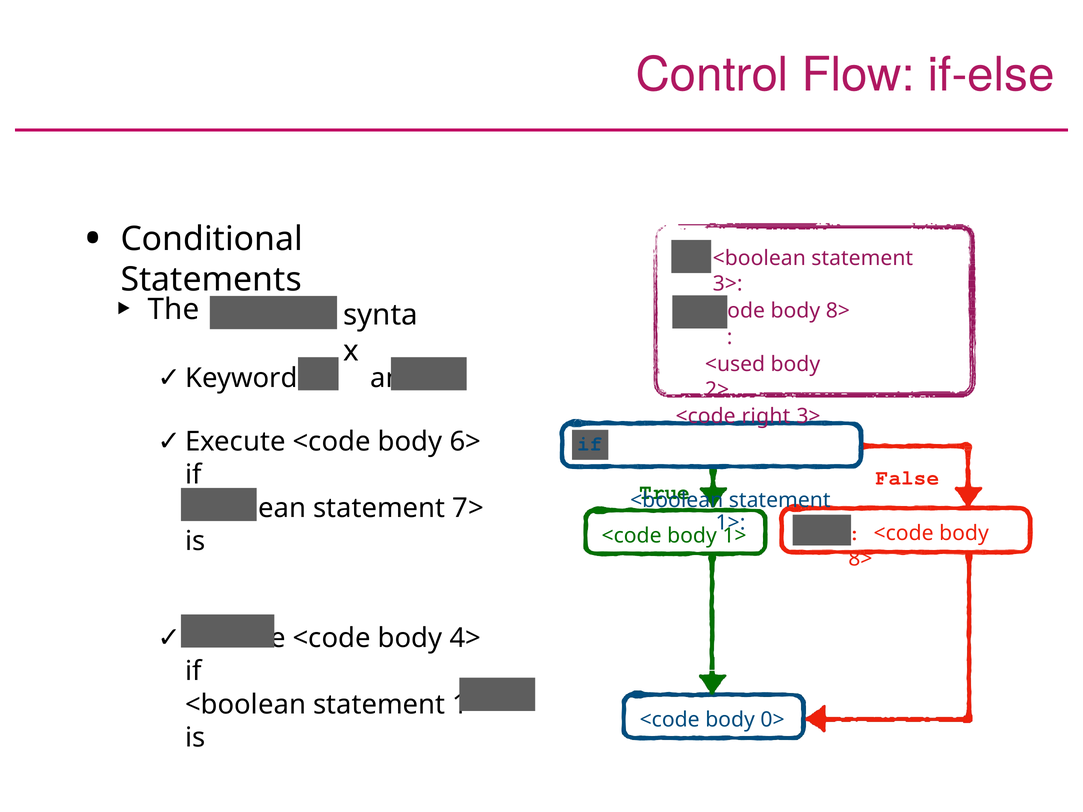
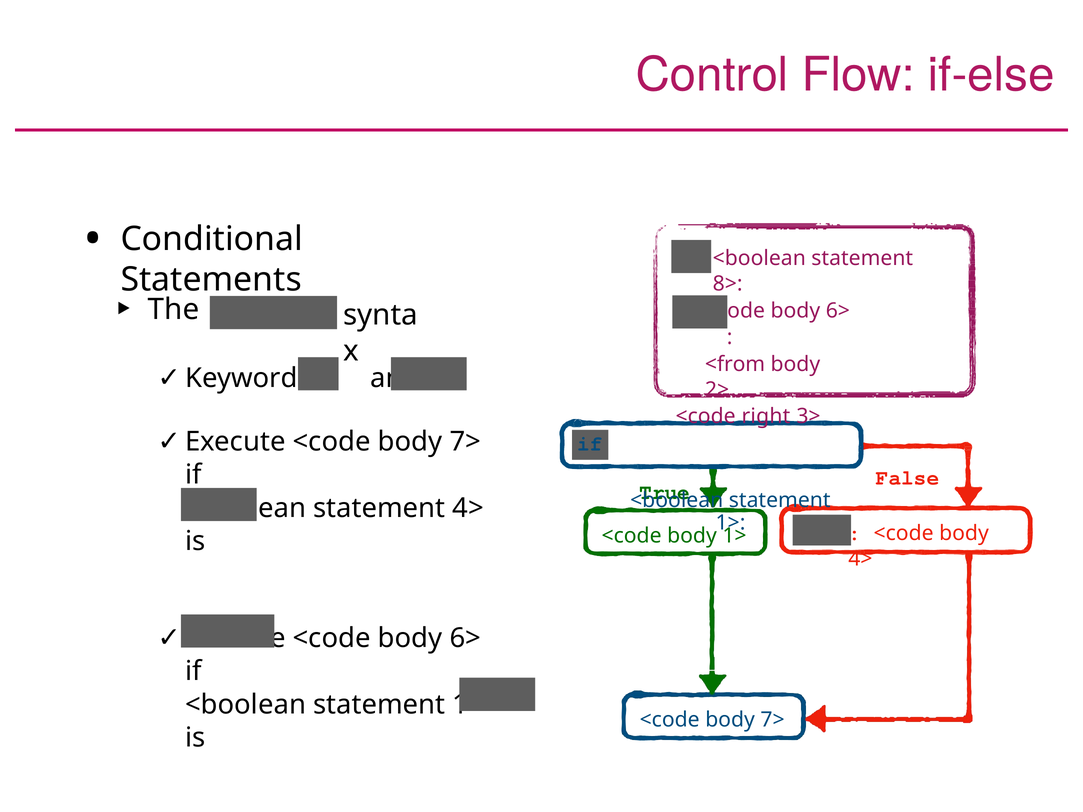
3>: 3> -> 8> (728, 284)
8>: 8> -> 6> (838, 311)
<used: <used -> <from (735, 364)
Execute <code body 6>: 6> -> 7> (465, 442)
statement 7>: 7> -> 4> (468, 508)
8>: 8> -> 4> (860, 559)
4>: 4> -> 6> (465, 638)
0>: 0> -> 7> (773, 720)
